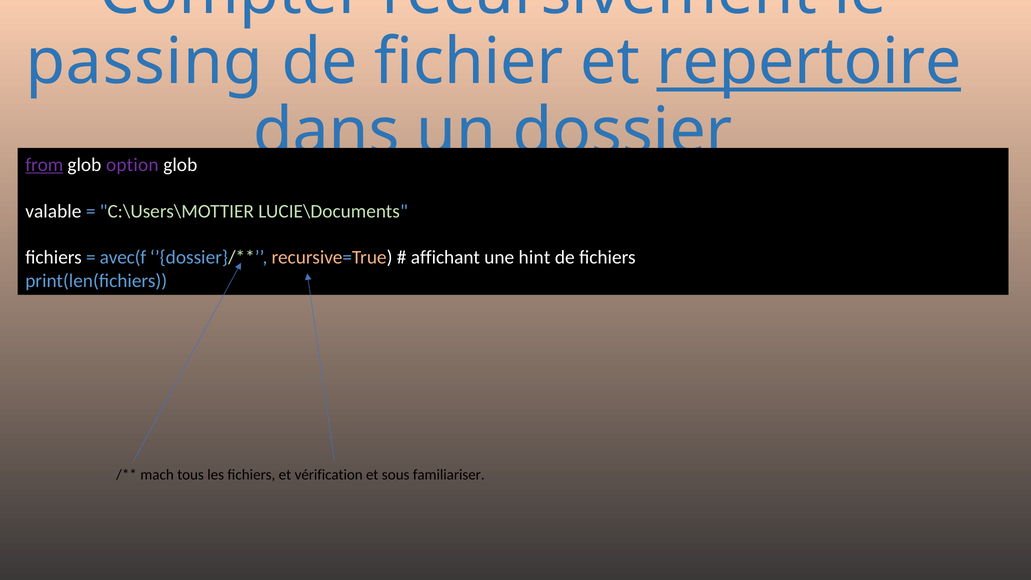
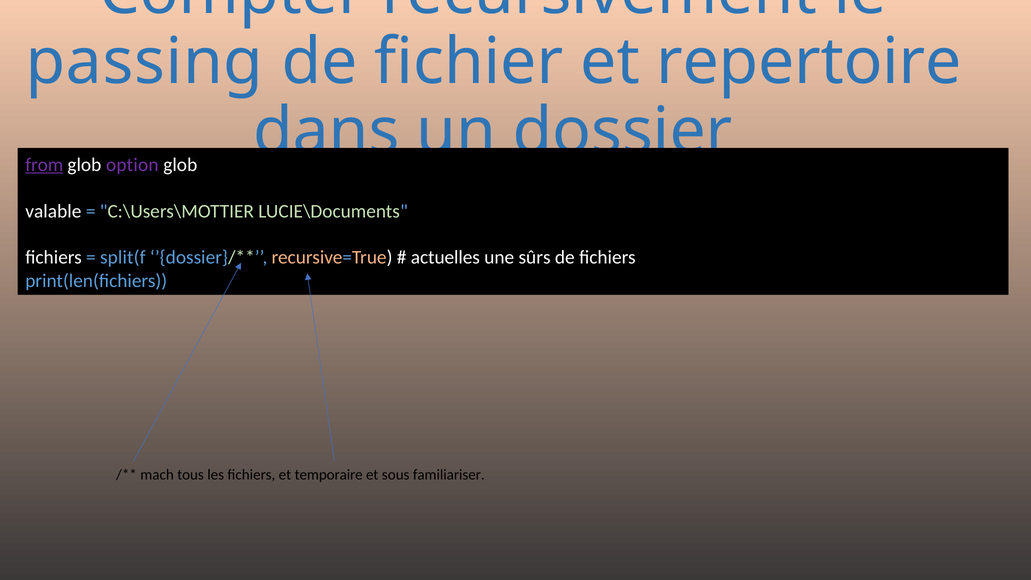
repertoire underline: present -> none (809, 62)
avec(f: avec(f -> split(f (123, 258)
affichant: affichant -> actuelles (445, 258)
hint: hint -> sûrs (535, 258)
vérification: vérification -> temporaire (329, 475)
